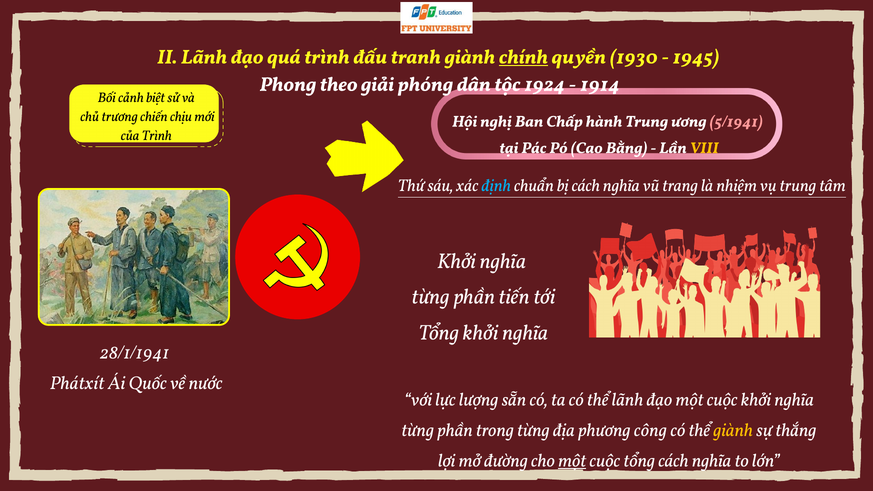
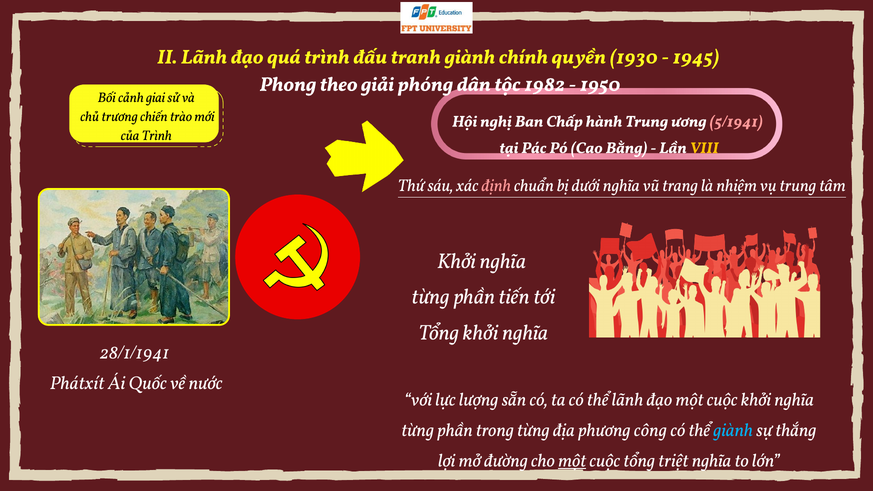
chính underline: present -> none (523, 57)
1924: 1924 -> 1982 (545, 84)
1914: 1914 -> 1950 (600, 84)
biệt: biệt -> giai (156, 97)
chịu: chịu -> trào (181, 117)
định colour: light blue -> pink (496, 185)
bị cách: cách -> dưới (586, 185)
giành colour: yellow -> light blue (733, 430)
tổng cách: cách -> triệt (673, 461)
